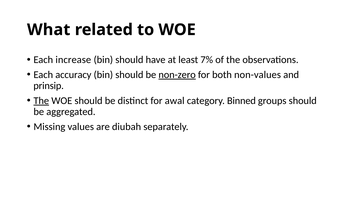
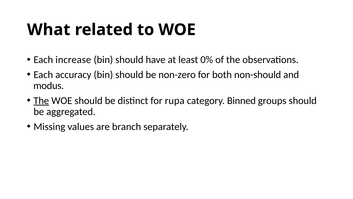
7%: 7% -> 0% (207, 60)
non-zero underline: present -> none (177, 74)
non-values: non-values -> non-should (258, 74)
prinsip: prinsip -> modus (49, 86)
awal: awal -> rupa (175, 100)
diubah: diubah -> branch (127, 126)
